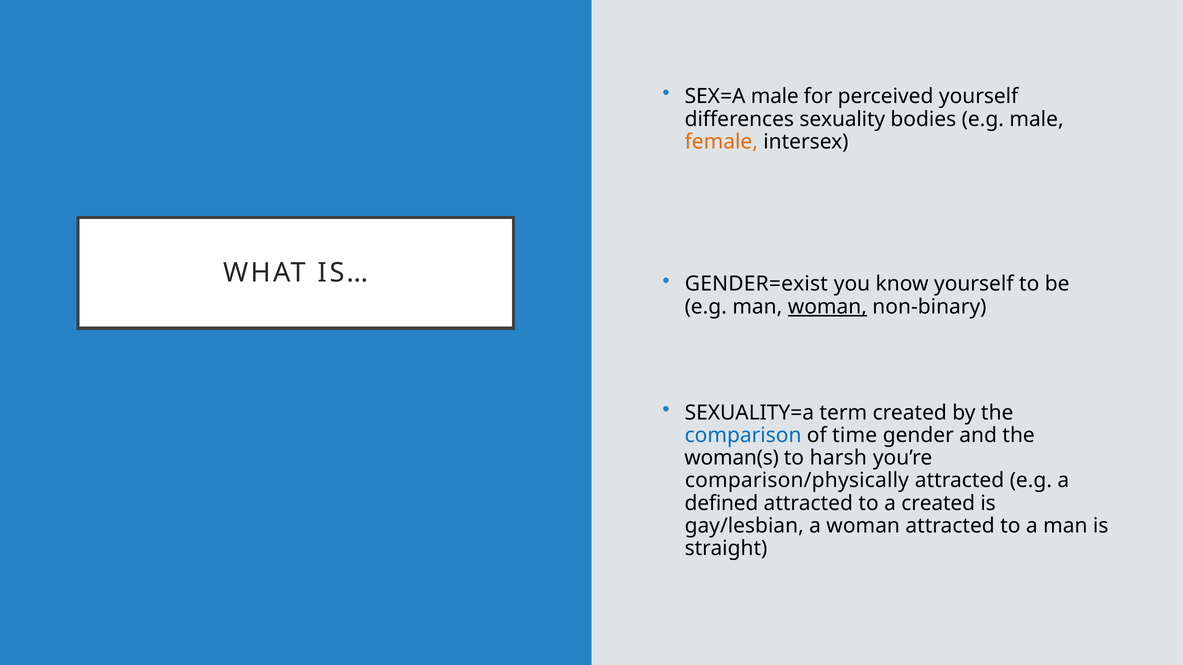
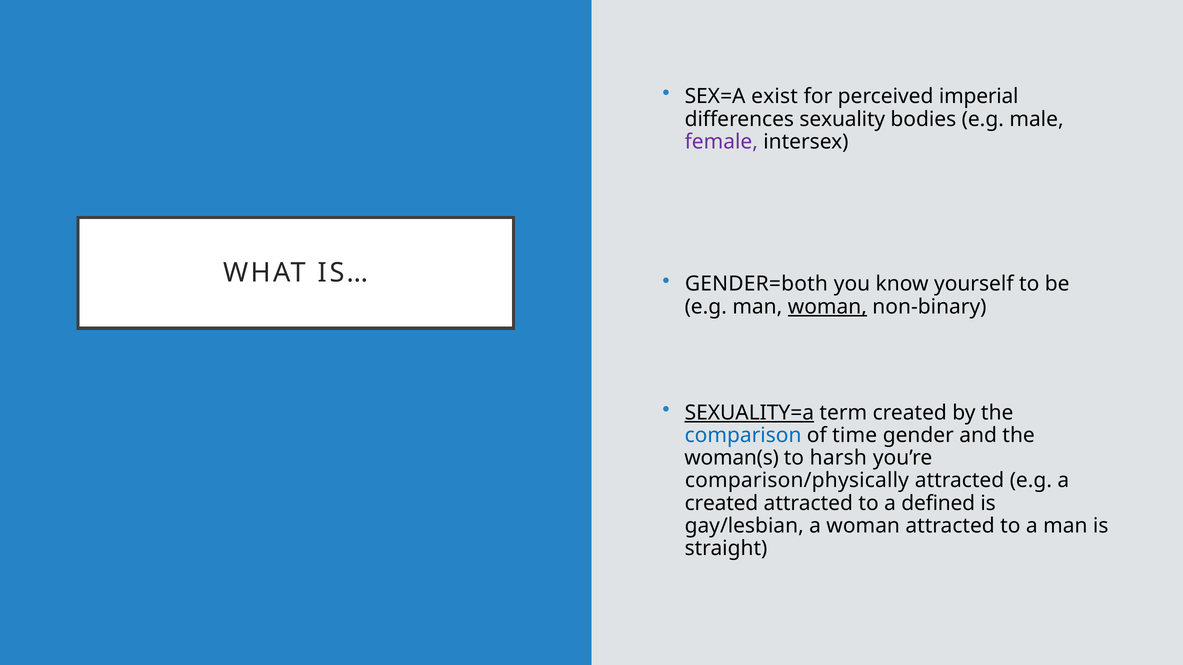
SEX=A male: male -> exist (775, 97)
perceived yourself: yourself -> imperial (979, 97)
female colour: orange -> purple (721, 142)
GENDER=exist: GENDER=exist -> GENDER=both (756, 284)
SEXUALITY=a underline: none -> present (749, 413)
defined: defined -> created (721, 504)
a created: created -> defined (938, 504)
